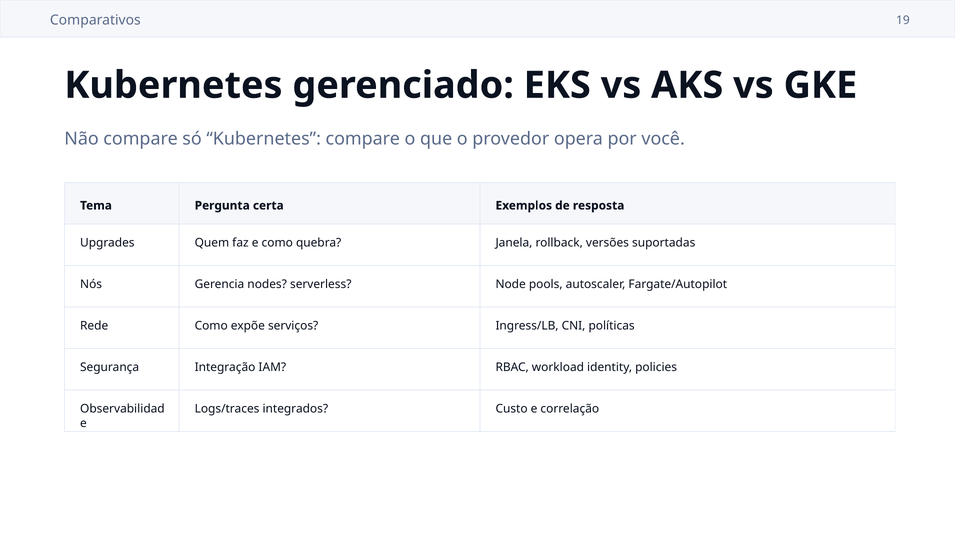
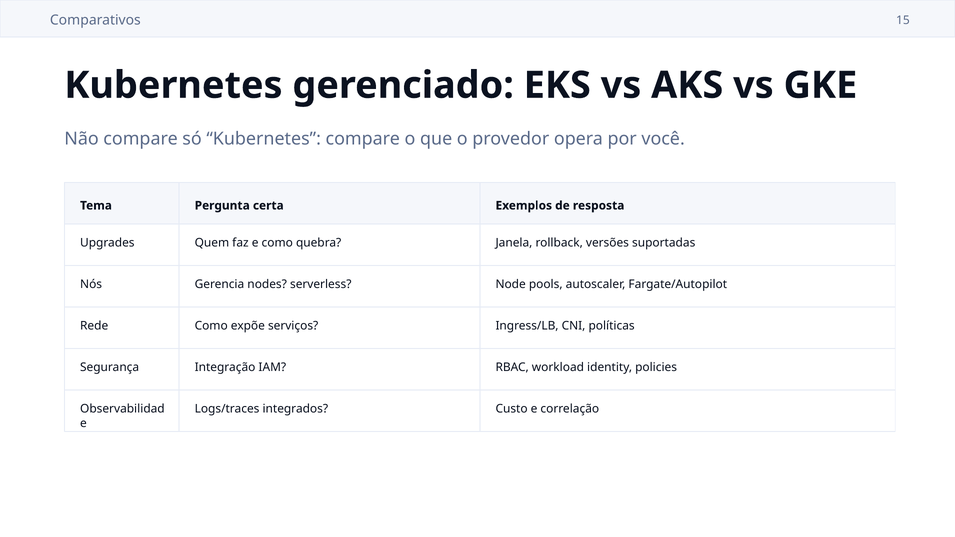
19: 19 -> 15 (903, 20)
